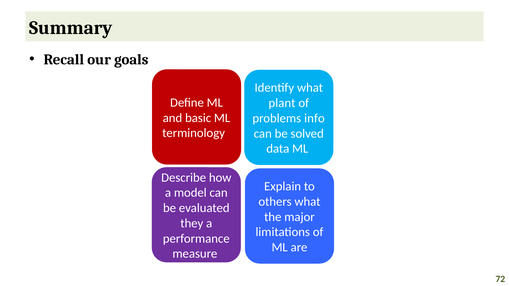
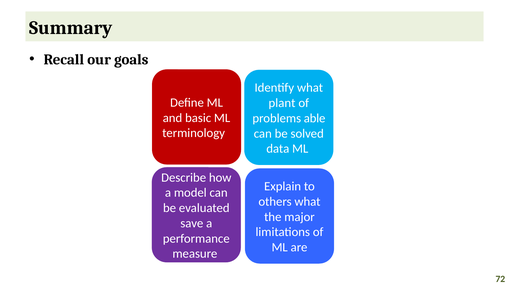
info: info -> able (315, 118)
they: they -> save (192, 224)
